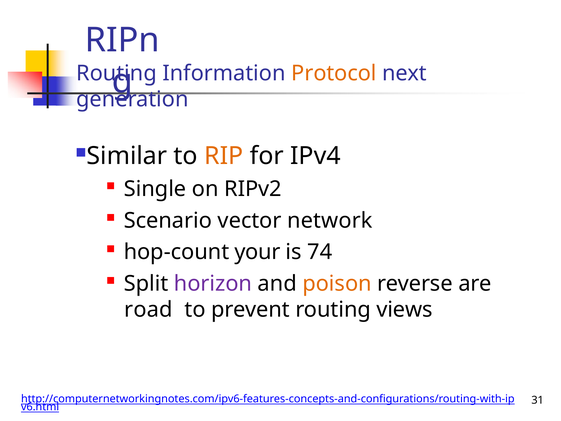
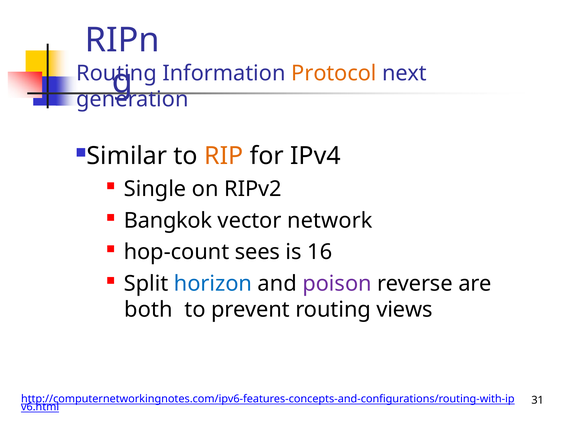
Scenario: Scenario -> Bangkok (168, 220)
your: your -> sees (257, 252)
74: 74 -> 16 (320, 252)
horizon colour: purple -> blue (213, 283)
poison colour: orange -> purple (337, 283)
road: road -> both (148, 309)
